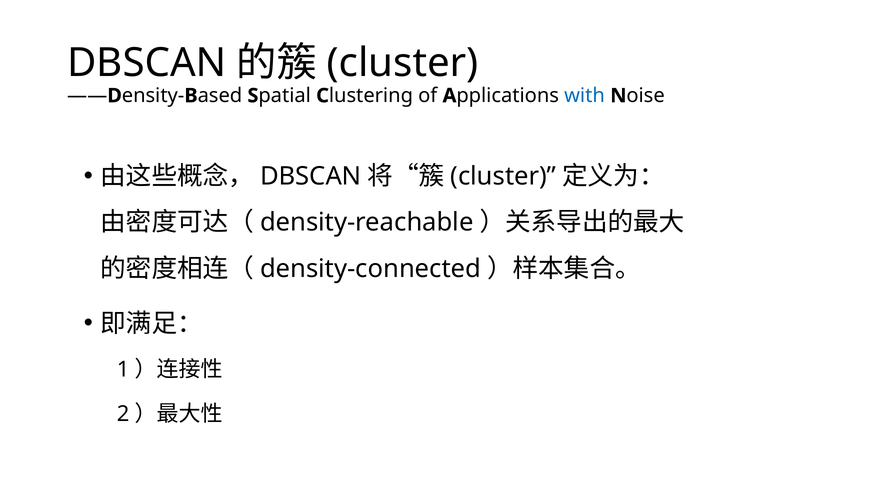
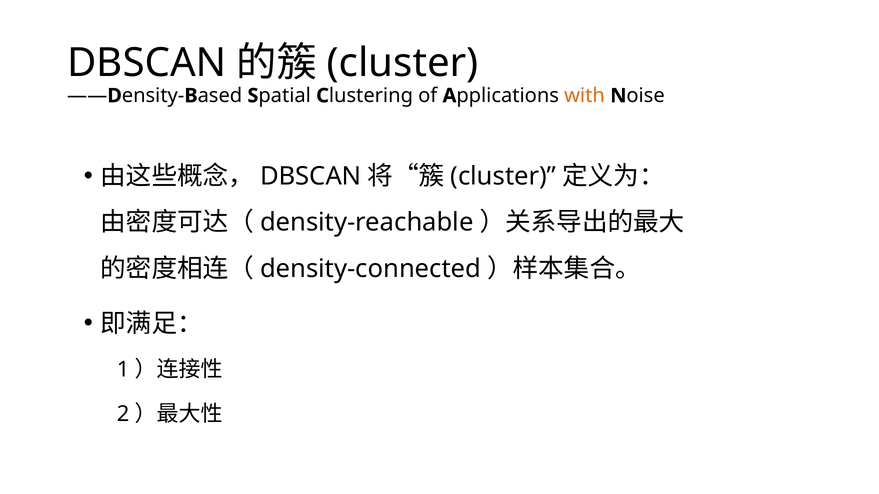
with colour: blue -> orange (584, 96)
